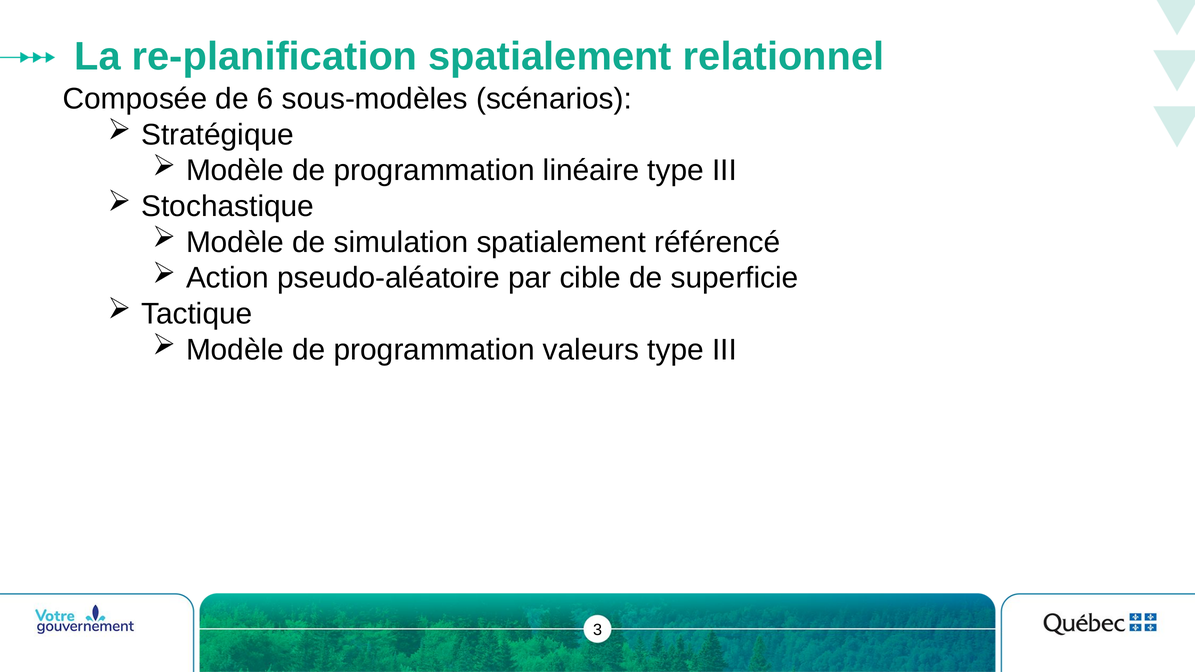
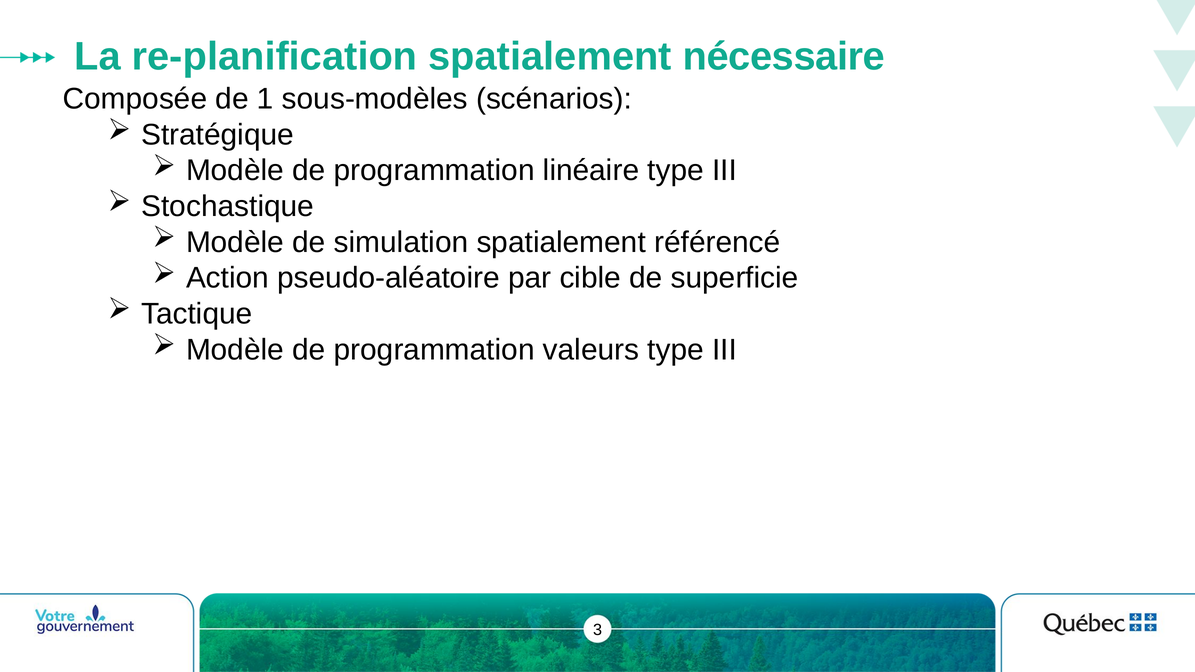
relationnel: relationnel -> nécessaire (784, 56)
6: 6 -> 1 (265, 99)
